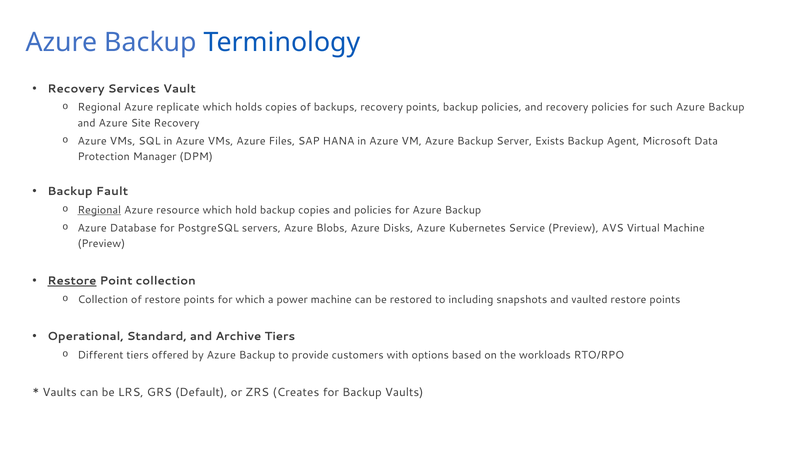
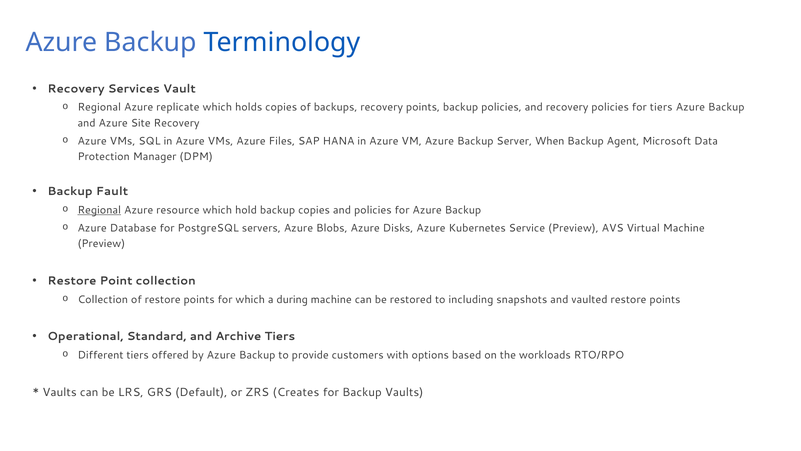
for such: such -> tiers (661, 107)
Exists: Exists -> When (550, 141)
Restore underline: present -> none (72, 281)
power: power -> during (292, 299)
